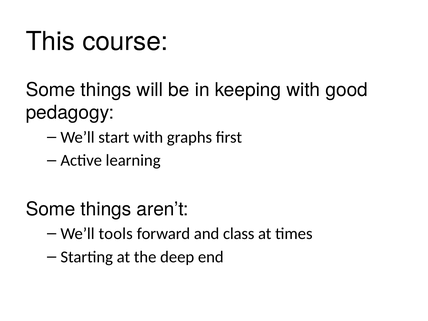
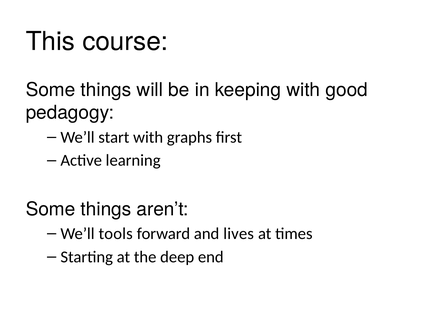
class: class -> lives (239, 234)
